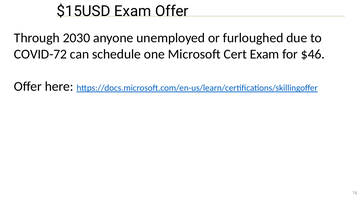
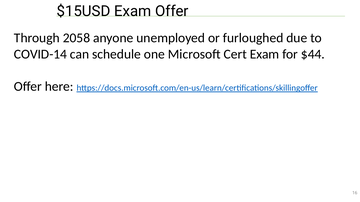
2030: 2030 -> 2058 (76, 38)
COVID-72: COVID-72 -> COVID-14 (40, 54)
$46: $46 -> $44 (313, 54)
